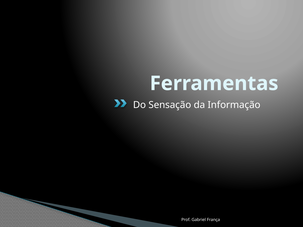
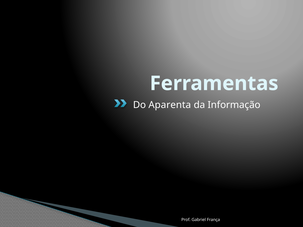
Sensação: Sensação -> Aparenta (170, 105)
